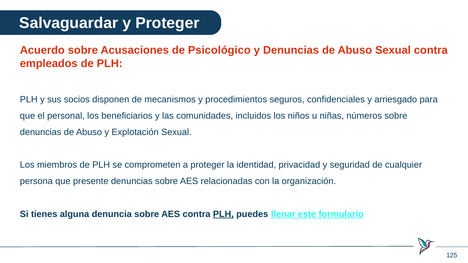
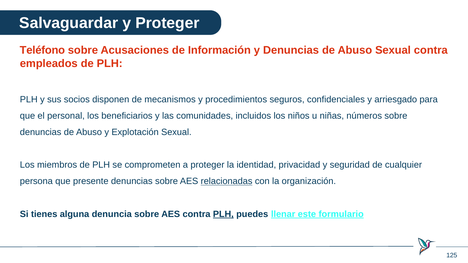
Acuerdo: Acuerdo -> Teléfono (42, 50)
Psicológico: Psicológico -> Información (219, 50)
relacionadas underline: none -> present (227, 181)
